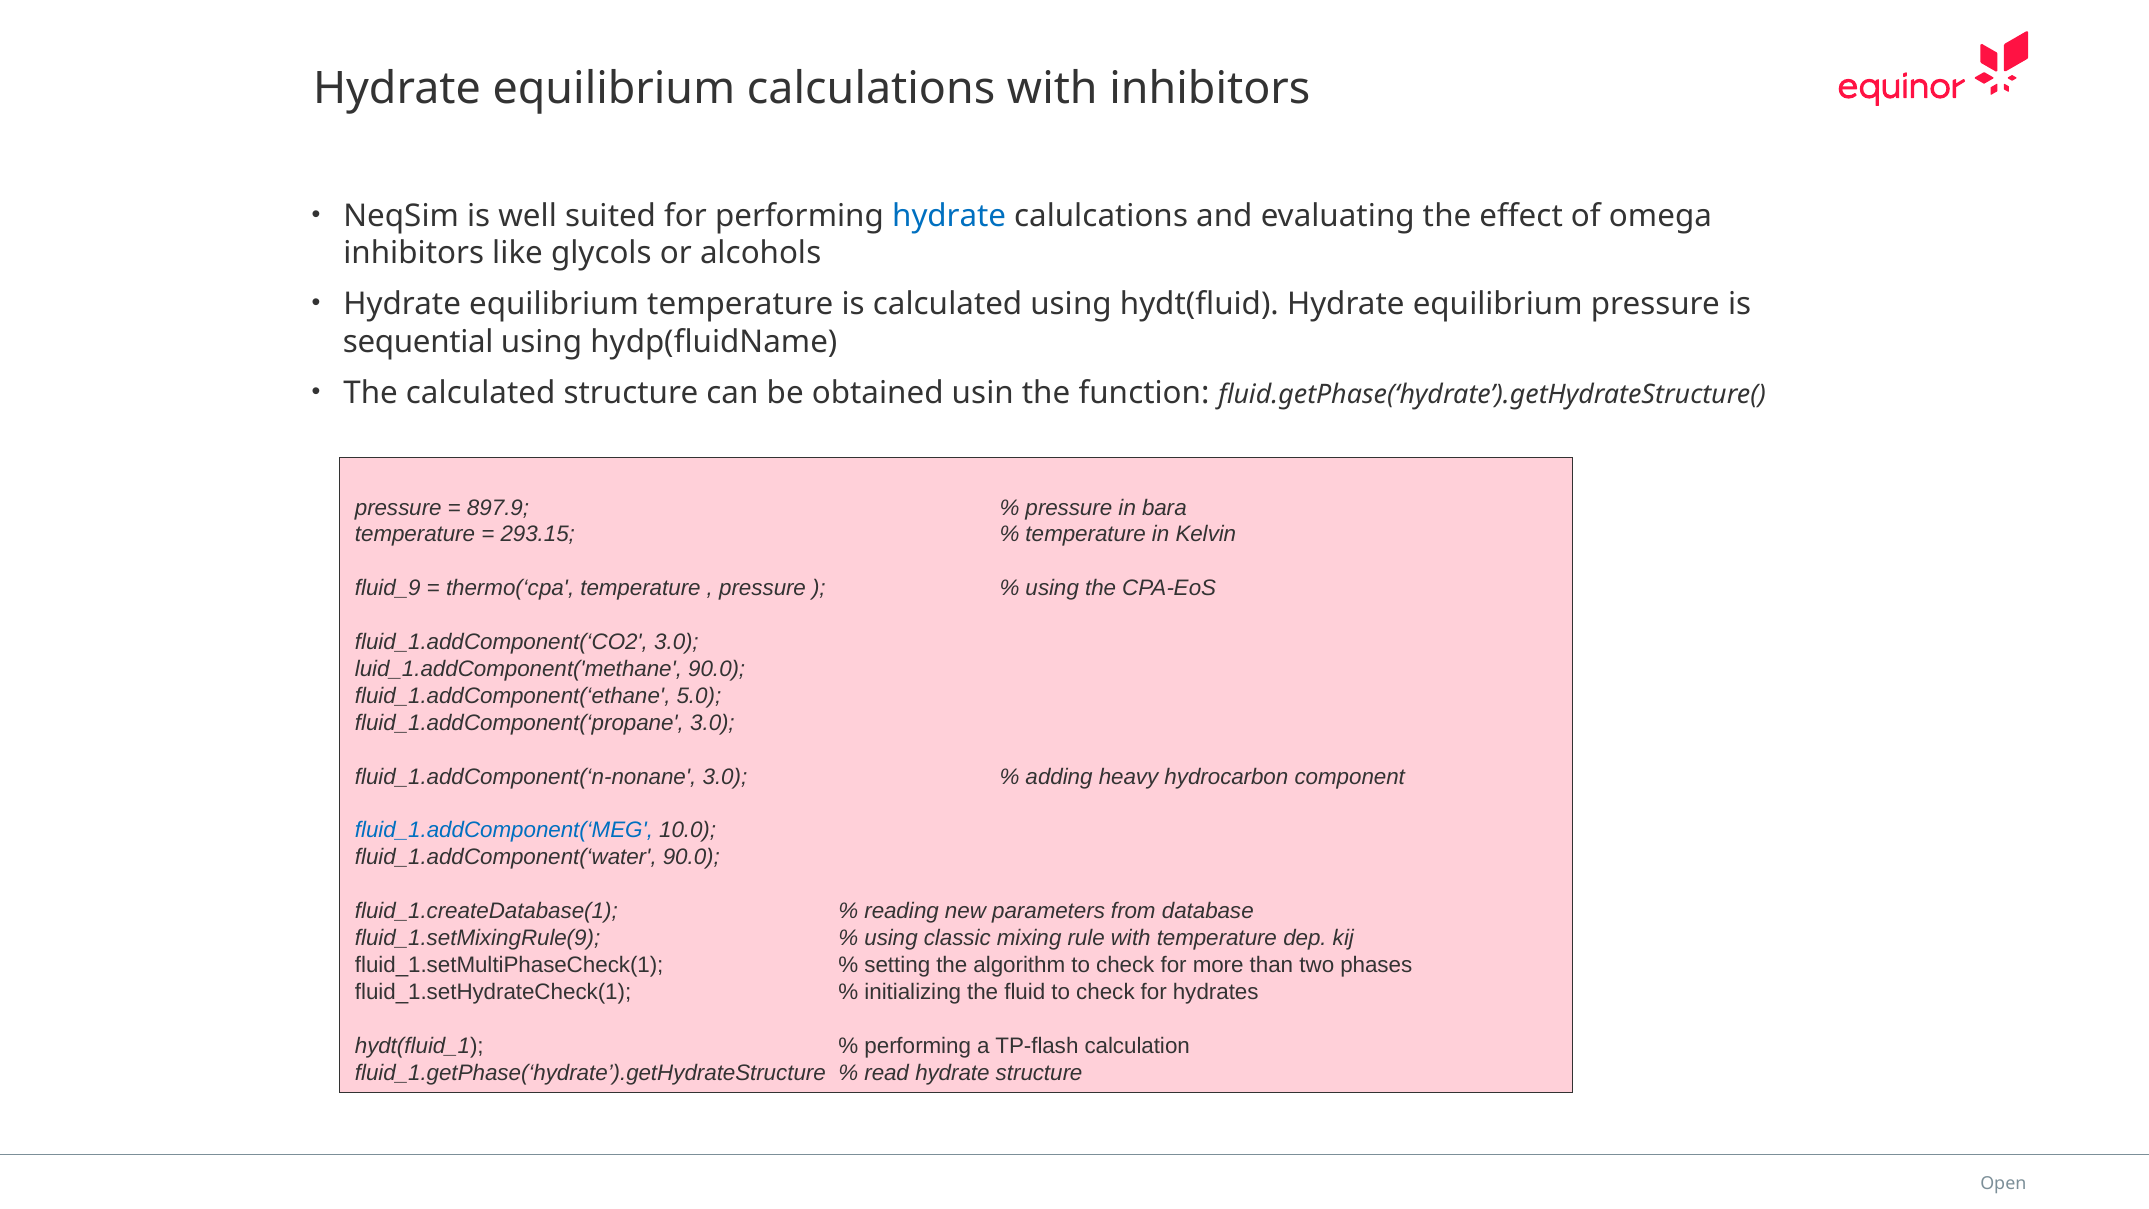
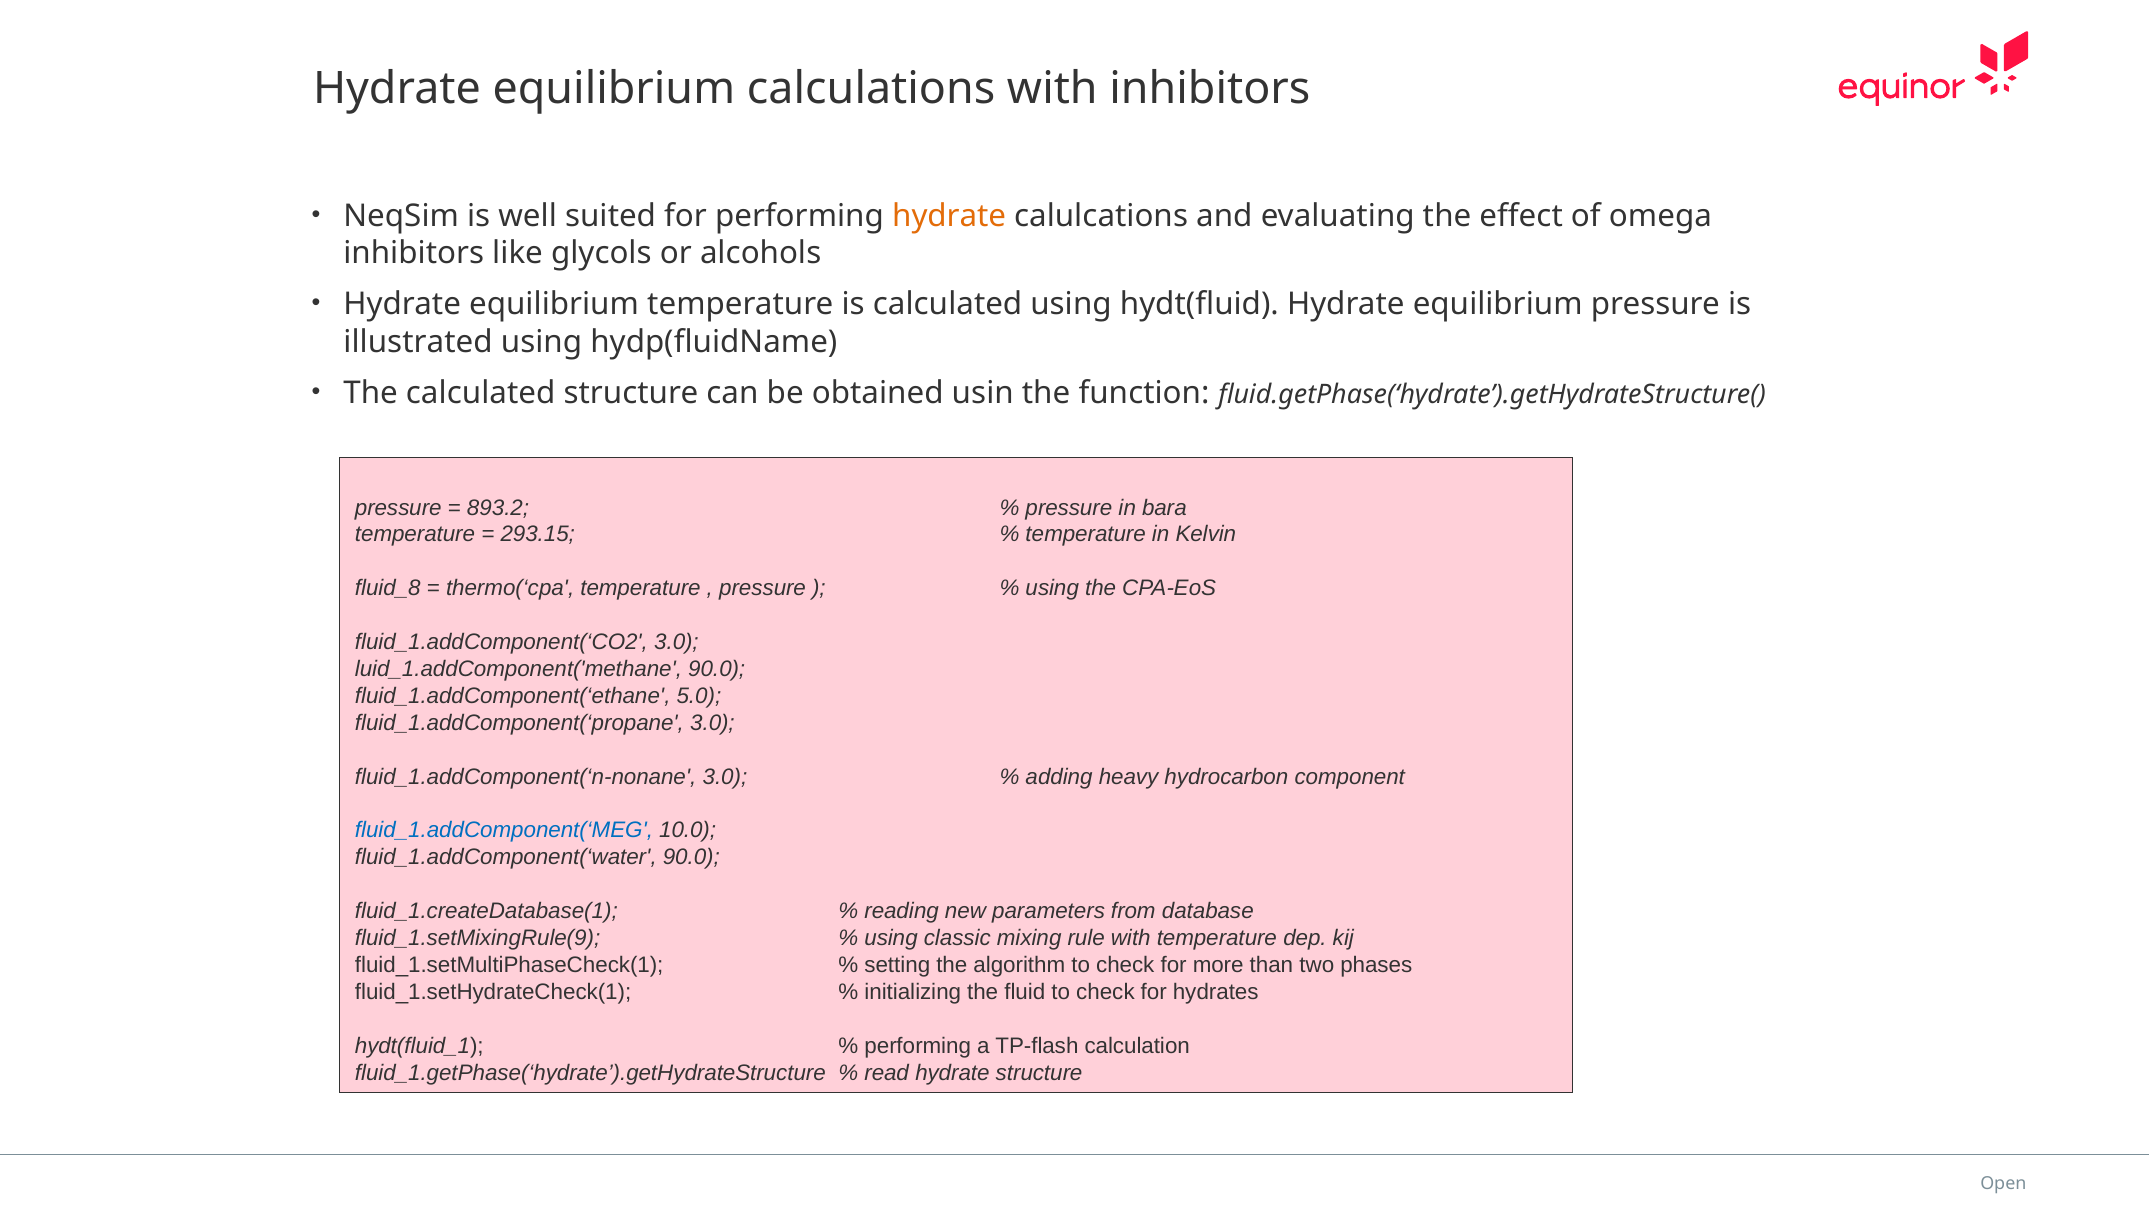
hydrate colour: blue -> orange (949, 216)
sequential: sequential -> illustrated (418, 342)
897.9: 897.9 -> 893.2 (498, 508)
fluid_9: fluid_9 -> fluid_8 (388, 588)
